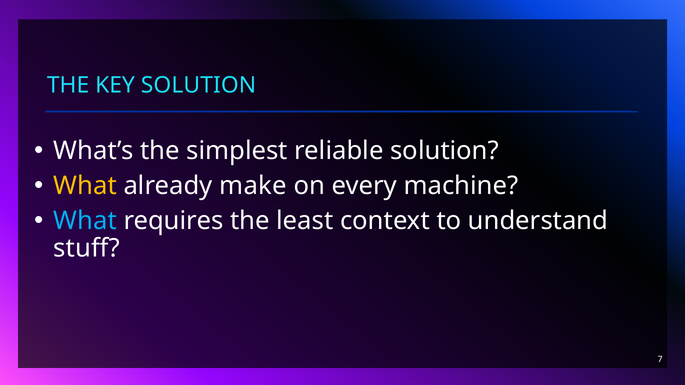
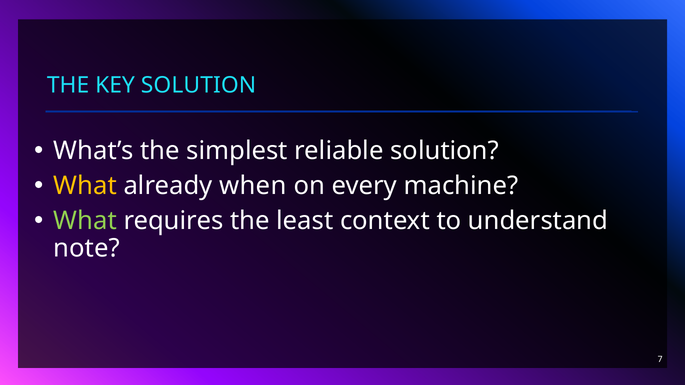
make: make -> when (253, 186)
What colour: light blue -> light green (85, 221)
stuff: stuff -> note (87, 249)
